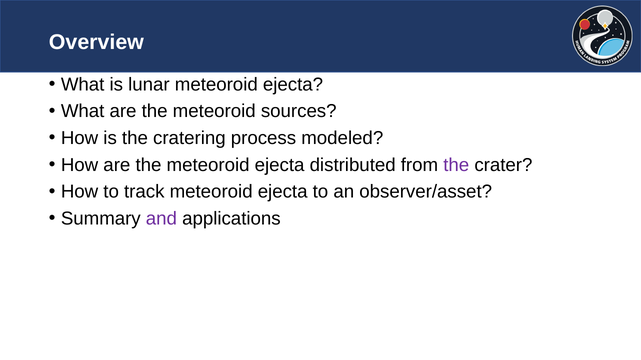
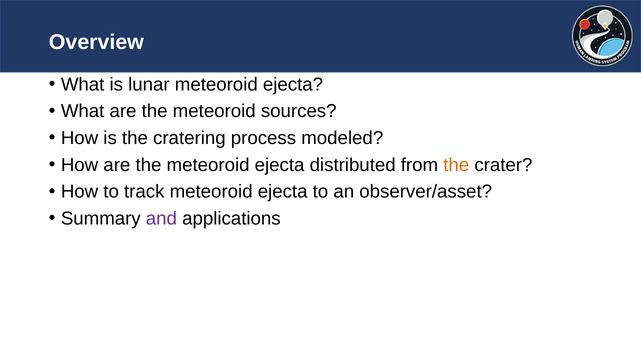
the colour: purple -> orange (456, 165)
